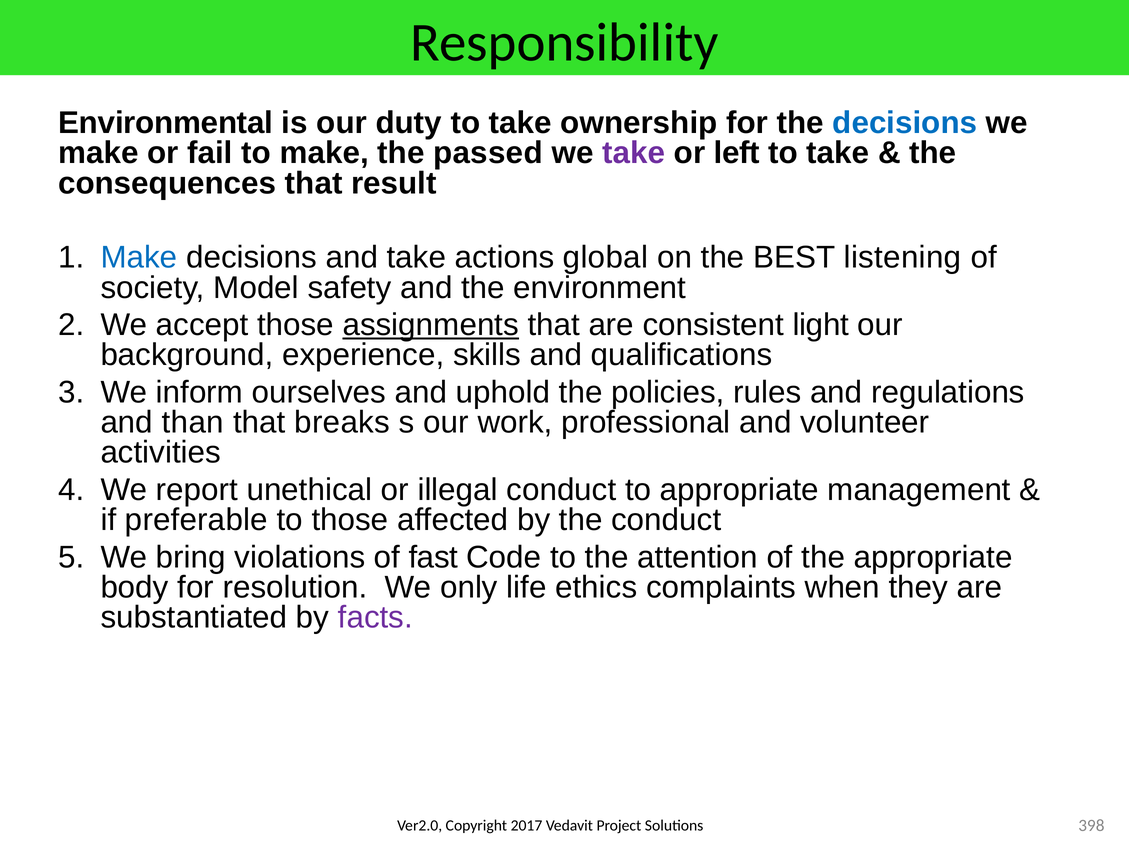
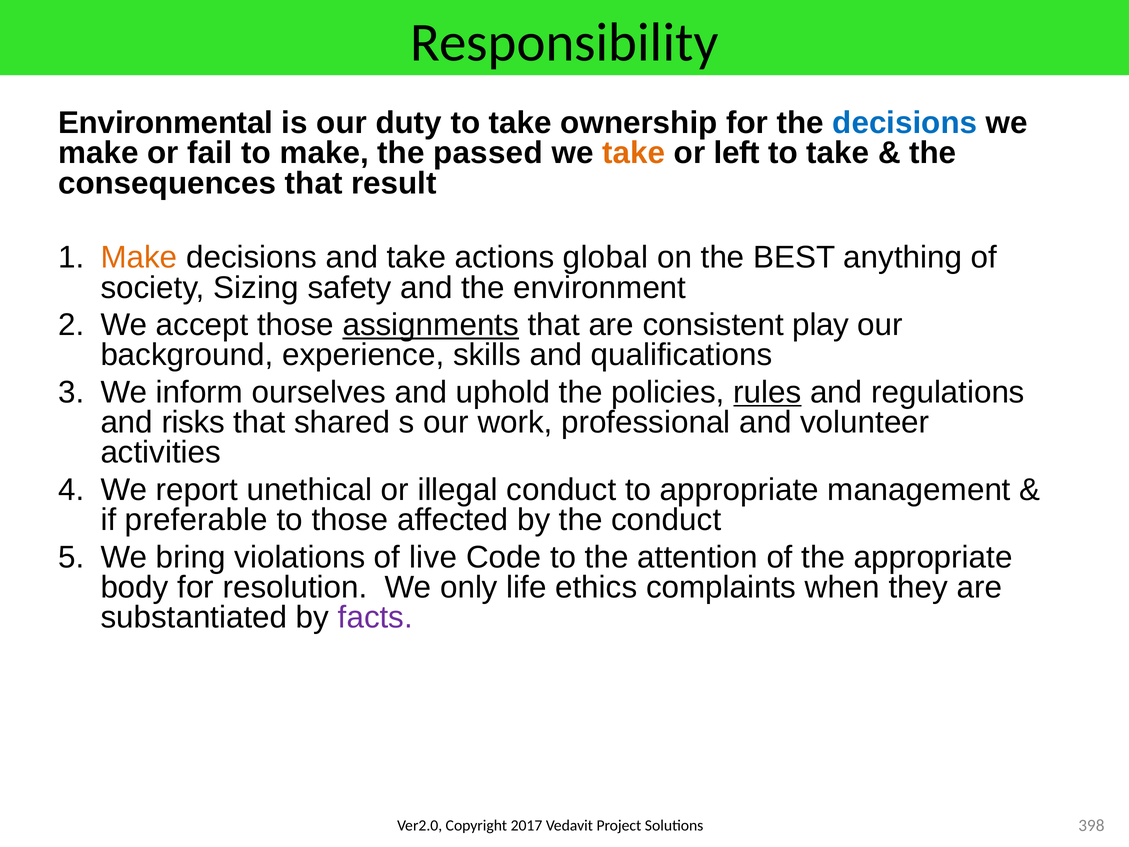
take colour: purple -> orange (634, 153)
Make colour: blue -> orange (139, 257)
listening: listening -> anything (903, 257)
Model: Model -> Sizing (256, 288)
light: light -> play (821, 325)
rules underline: none -> present (767, 392)
than: than -> risks (193, 422)
breaks: breaks -> shared (342, 422)
fast: fast -> live (433, 557)
